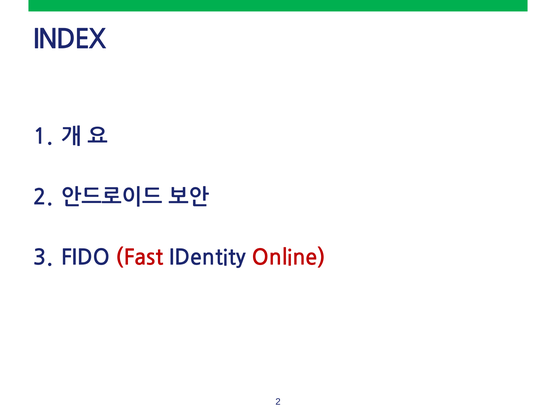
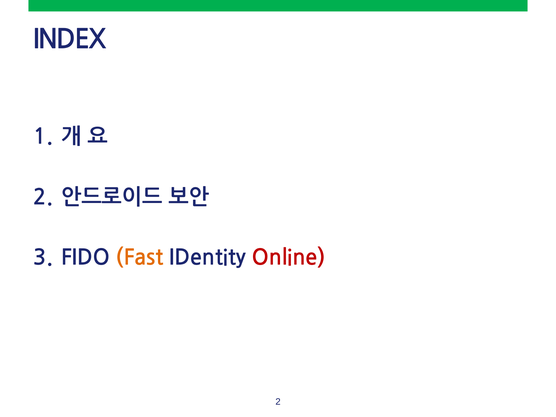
Fast colour: red -> orange (140, 258)
